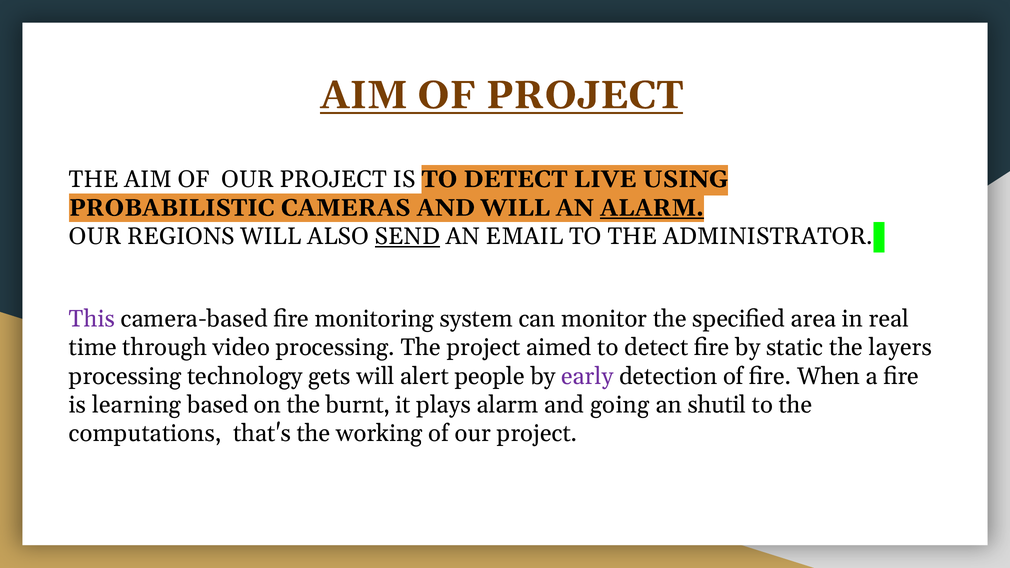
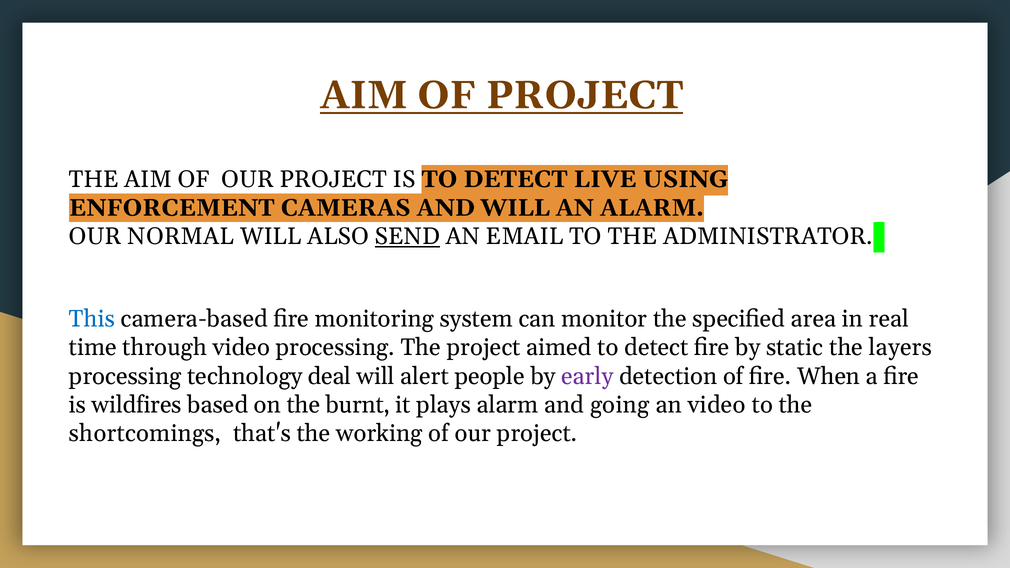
PROBABILISTIC: PROBABILISTIC -> ENFORCEMENT (172, 208)
ALARM underline: present -> none (652, 208)
REGIONS: REGIONS -> NORMAL (181, 237)
This colour: purple -> blue (92, 319)
gets: gets -> deal (330, 376)
learning: learning -> wildfires (137, 405)
an shutil: shutil -> video (717, 405)
computations: computations -> shortcomings (145, 434)
